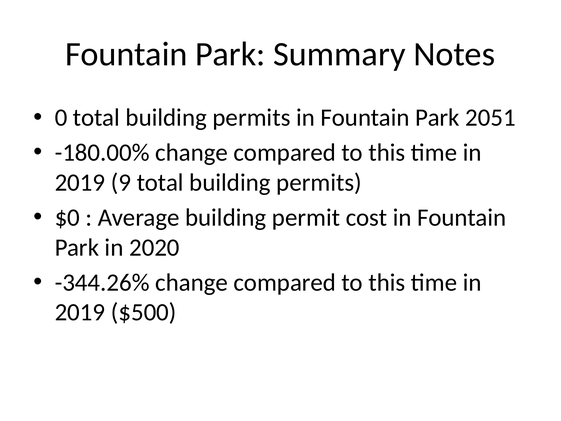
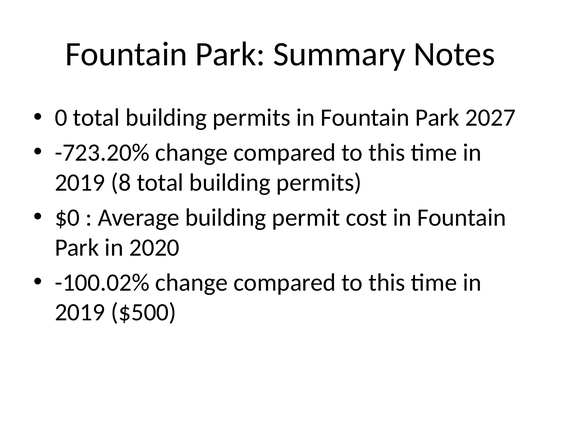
2051: 2051 -> 2027 (491, 118)
-180.00%: -180.00% -> -723.20% (102, 153)
9: 9 -> 8 (121, 183)
-344.26%: -344.26% -> -100.02% (102, 282)
